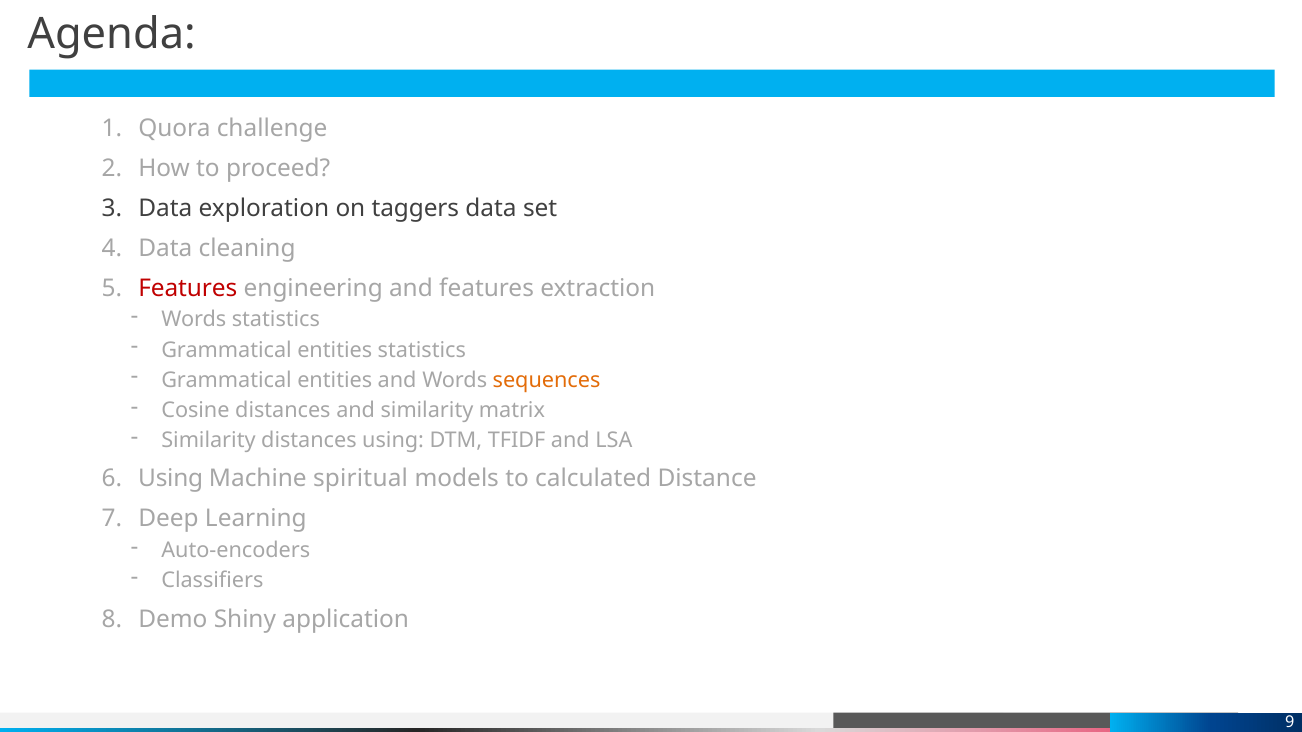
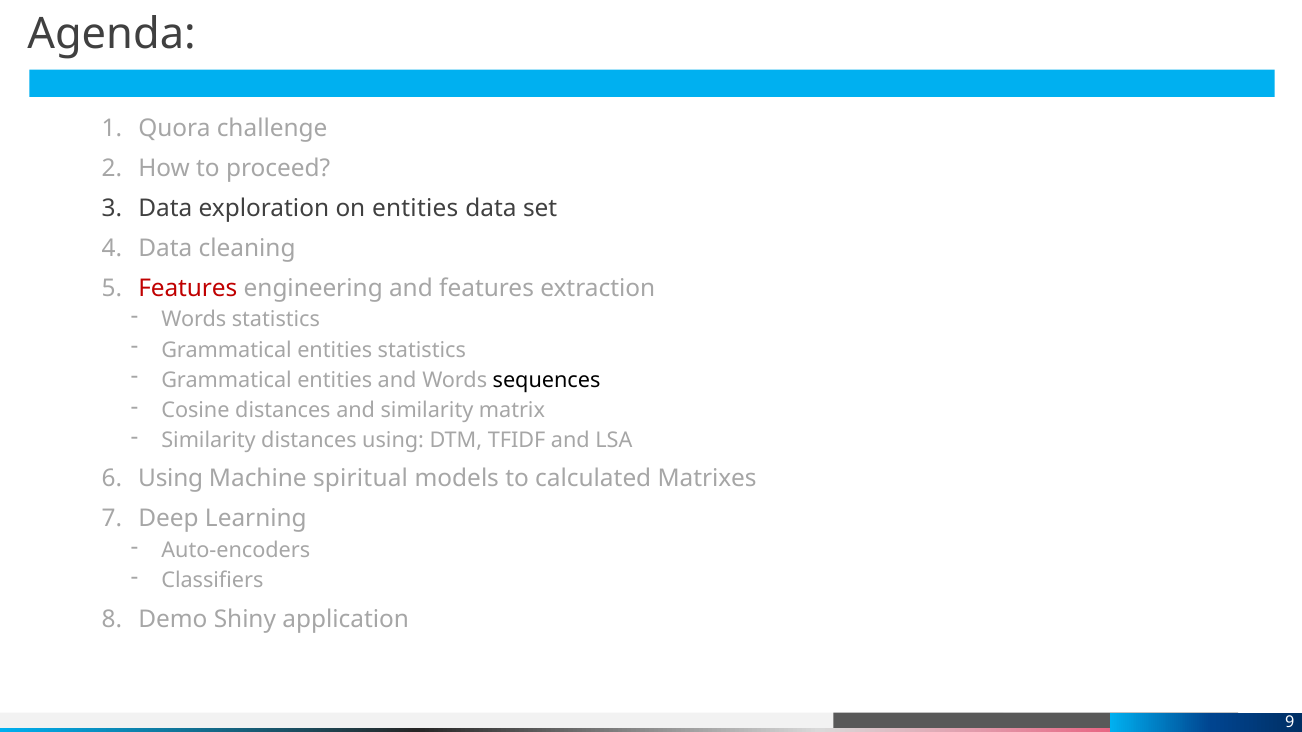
on taggers: taggers -> entities (415, 208)
sequences colour: orange -> black (547, 380)
Distance: Distance -> Matrixes (707, 479)
